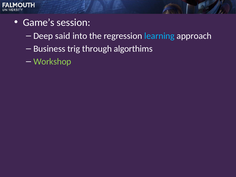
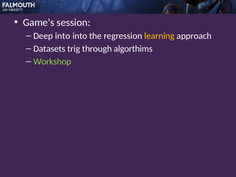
Deep said: said -> into (63, 36)
learning colour: light blue -> yellow (159, 36)
Business: Business -> Datasets (49, 49)
